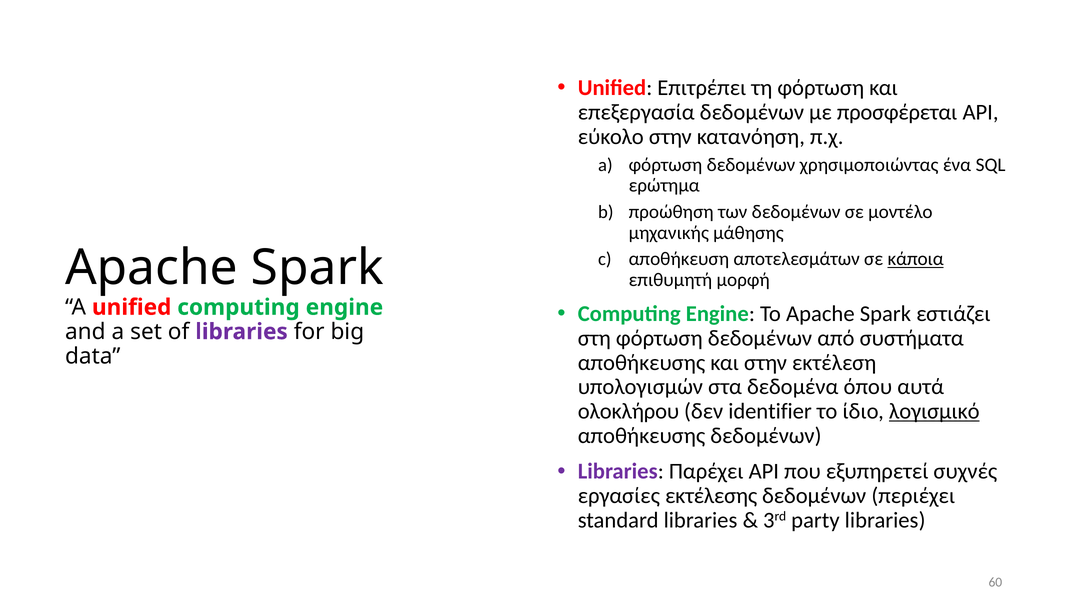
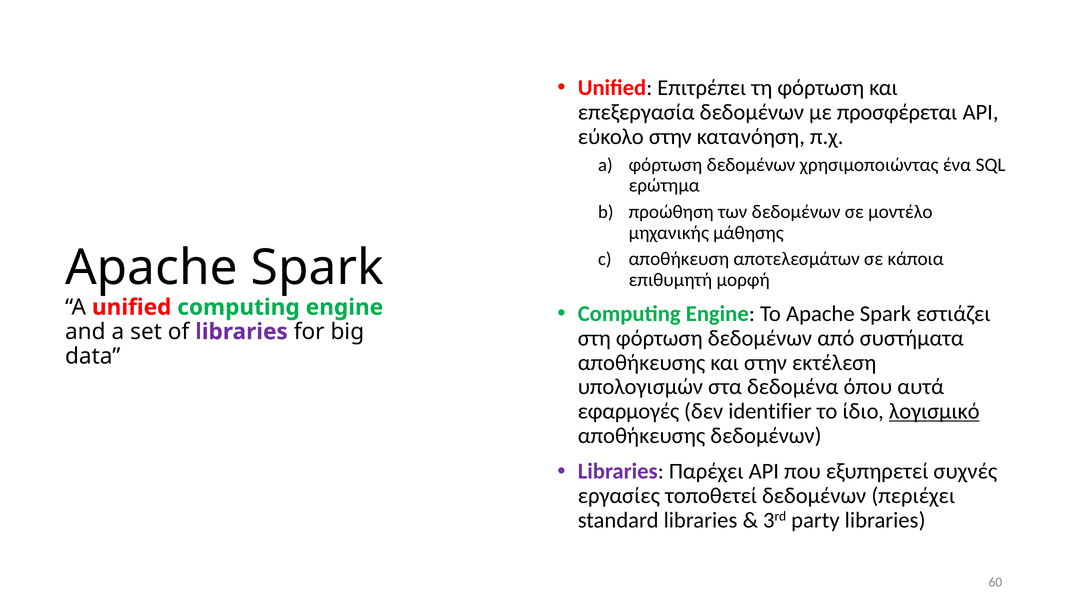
κάποια underline: present -> none (916, 259)
ολοκλήρου: ολοκλήρου -> εφαρμογές (628, 412)
εκτέλεσης: εκτέλεσης -> τοποθετεί (711, 496)
